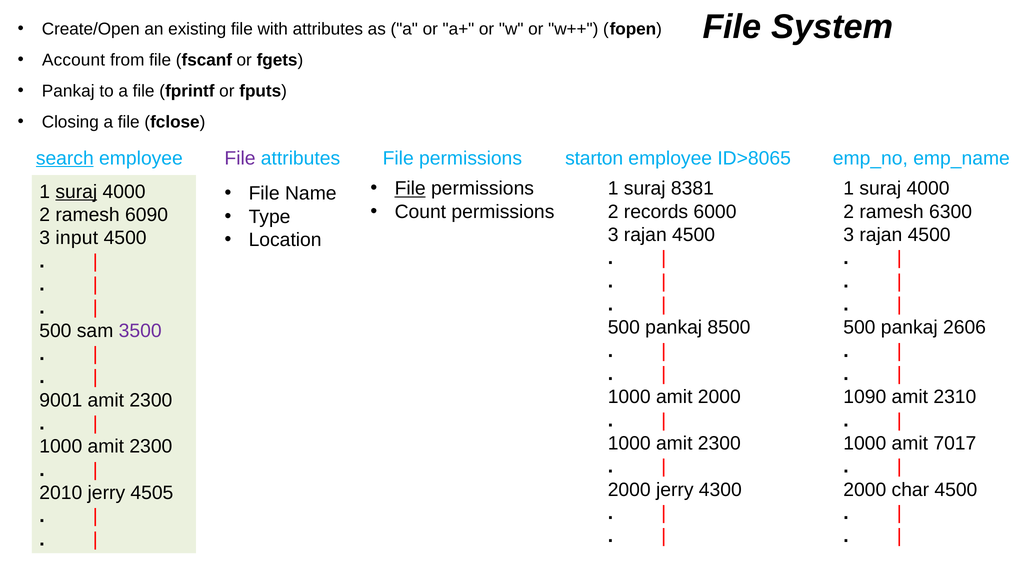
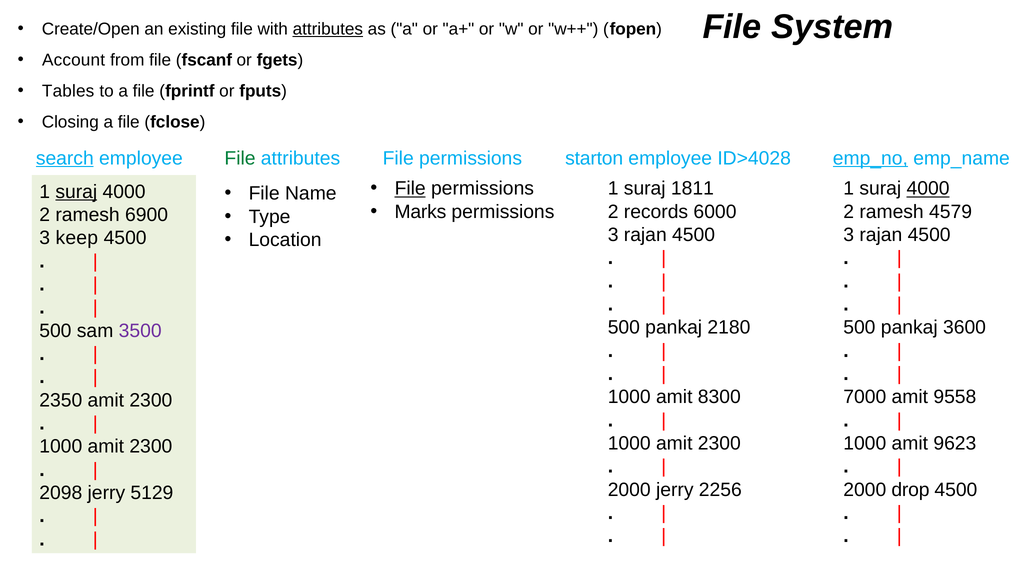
attributes underline: none -> present (328, 29)
Pankaj: Pankaj -> Tables (68, 91)
File colour: purple -> green (240, 158)
ID>8065: ID>8065 -> ID>4028 (754, 158)
emp_no underline: none -> present (870, 158)
8381: 8381 -> 1811 (692, 189)
4000 underline: none -> present (928, 189)
Count: Count -> Marks (420, 212)
6300: 6300 -> 4579 (951, 212)
6090: 6090 -> 6900 (147, 215)
input: input -> keep (77, 238)
8500: 8500 -> 2180 (729, 328)
2606: 2606 -> 3600 (965, 328)
amit 2000: 2000 -> 8300 (719, 397)
1090: 1090 -> 7000 (865, 397)
2310: 2310 -> 9558 (955, 397)
9001: 9001 -> 2350 (61, 400)
7017: 7017 -> 9623 (955, 444)
4300: 4300 -> 2256 (720, 490)
char: char -> drop (910, 490)
2010: 2010 -> 2098 (61, 493)
4505: 4505 -> 5129 (152, 493)
